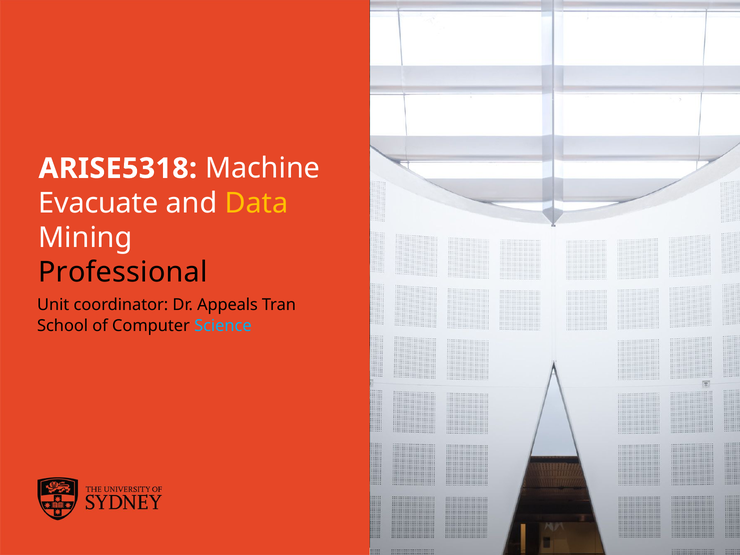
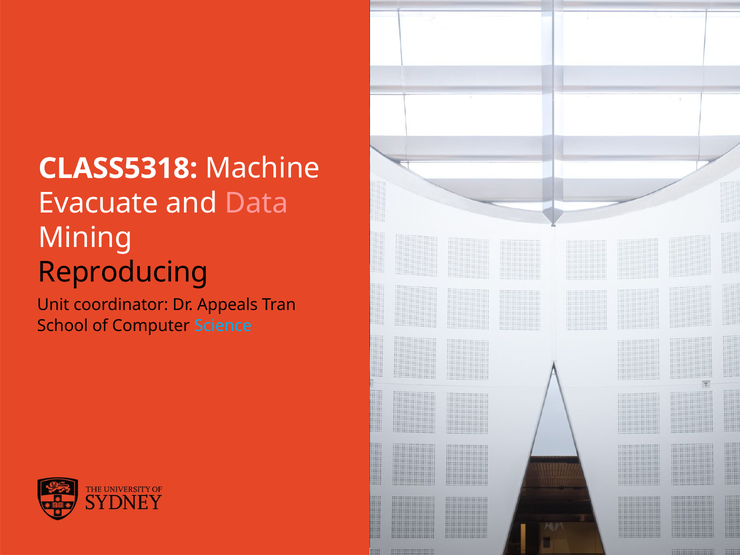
ARISE5318: ARISE5318 -> CLASS5318 (118, 168)
Data colour: yellow -> pink (256, 203)
Professional: Professional -> Reproducing (123, 272)
